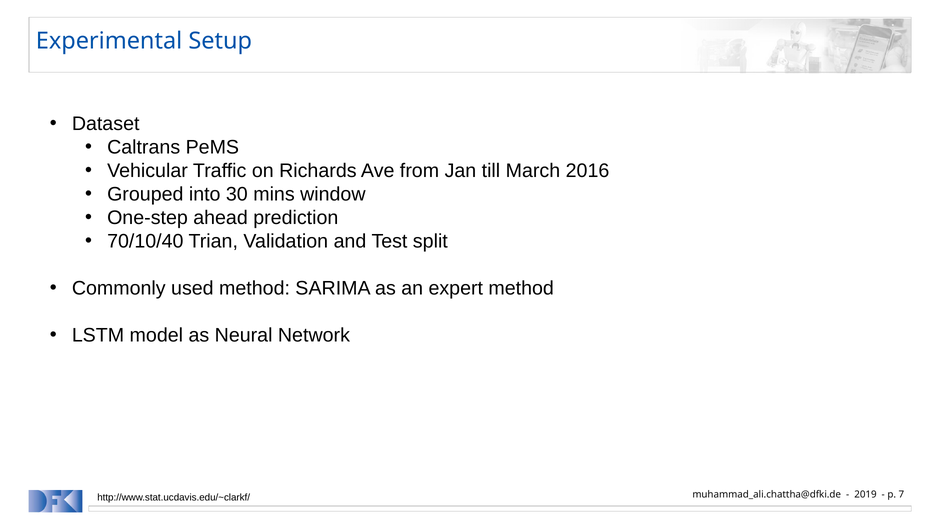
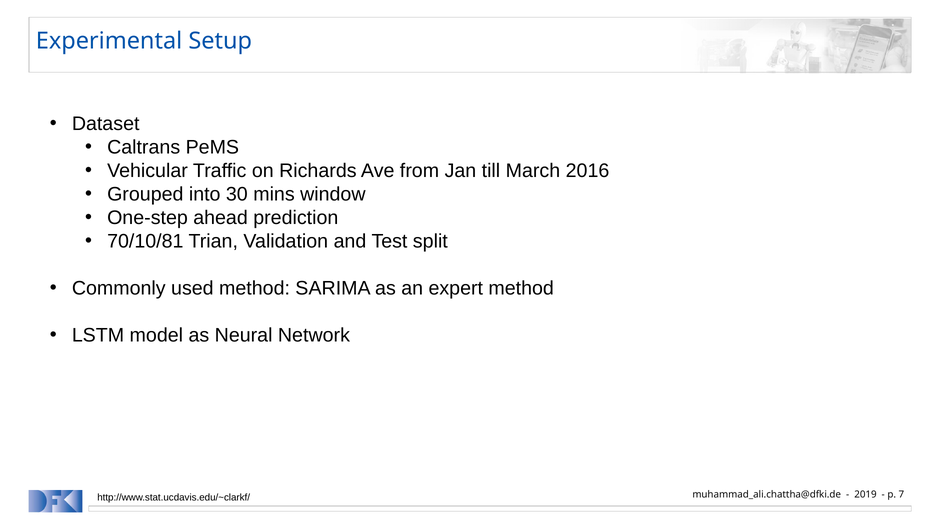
70/10/40: 70/10/40 -> 70/10/81 (145, 242)
